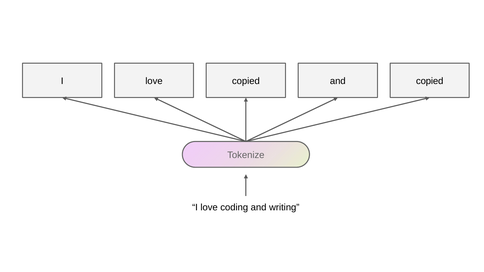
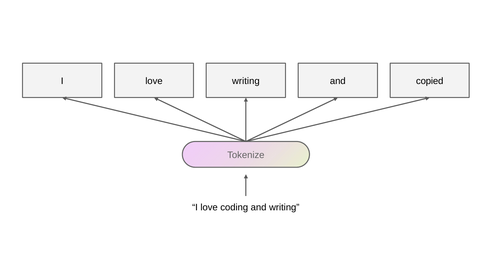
love copied: copied -> writing (246, 81)
